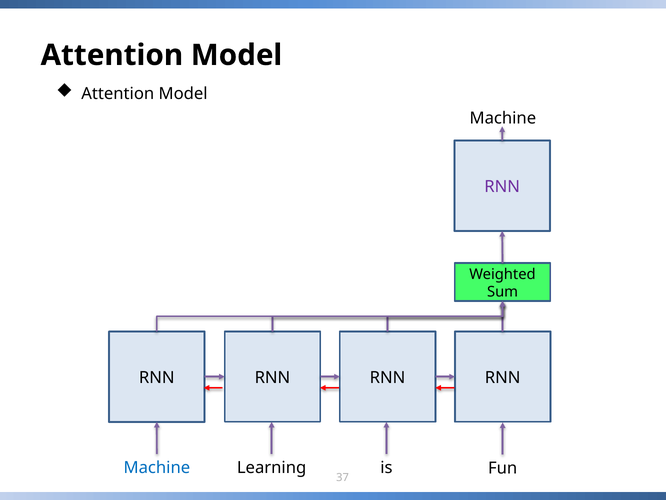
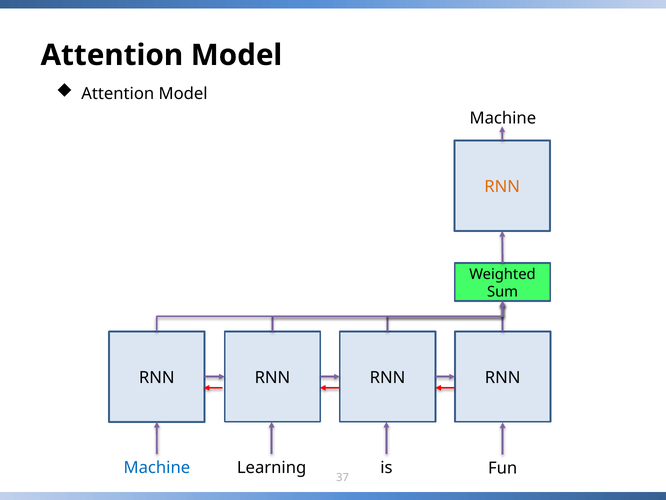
RNN colour: purple -> orange (502, 187)
